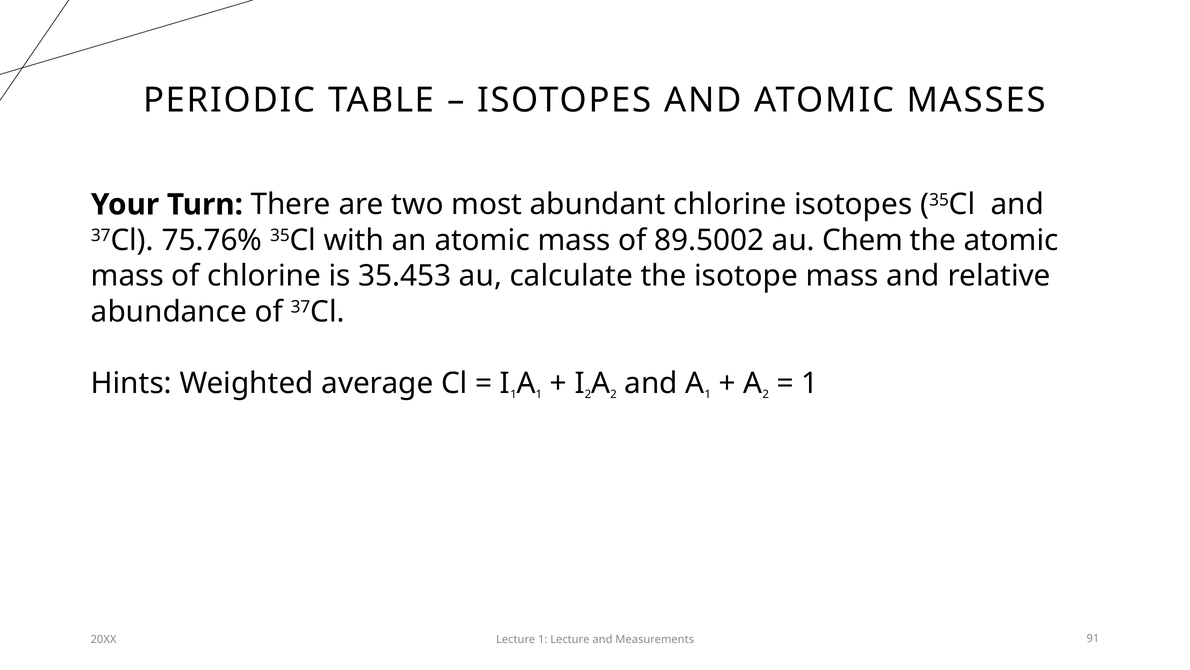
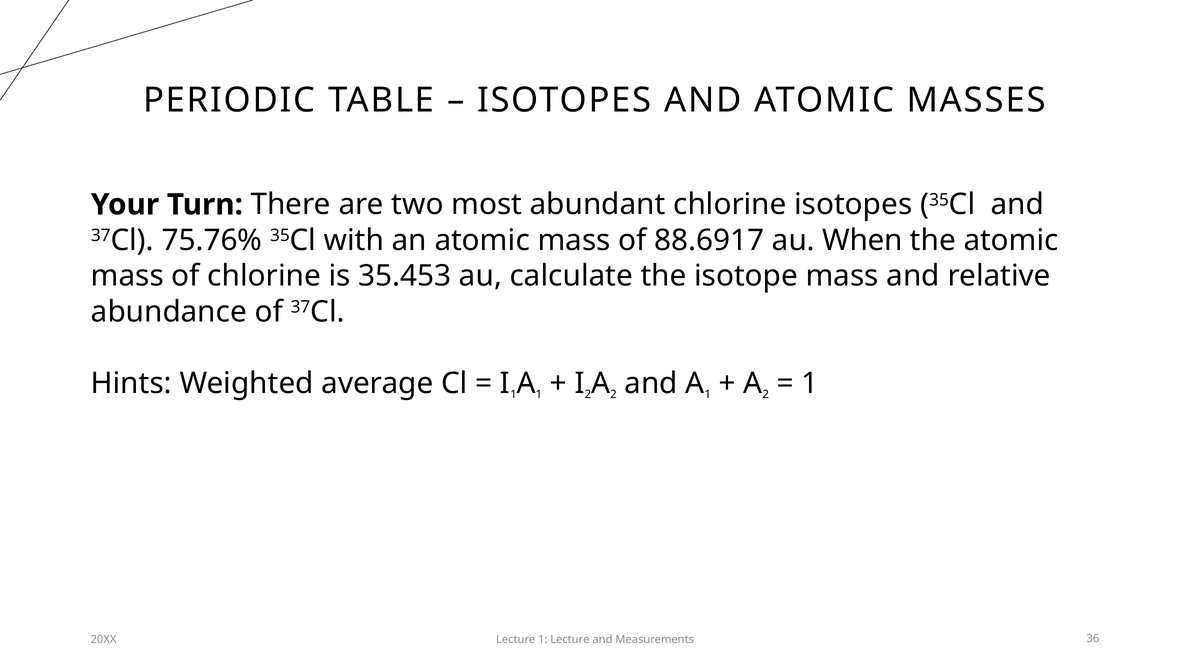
89.5002: 89.5002 -> 88.6917 (709, 240)
Chem: Chem -> When (863, 240)
91: 91 -> 36 (1093, 638)
